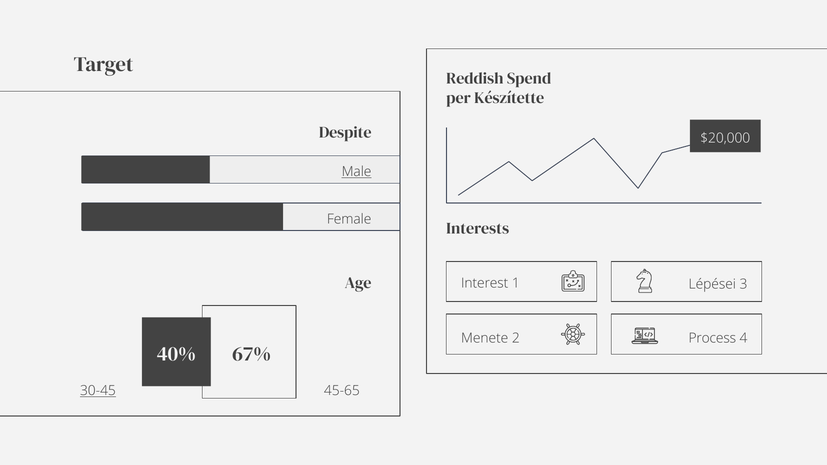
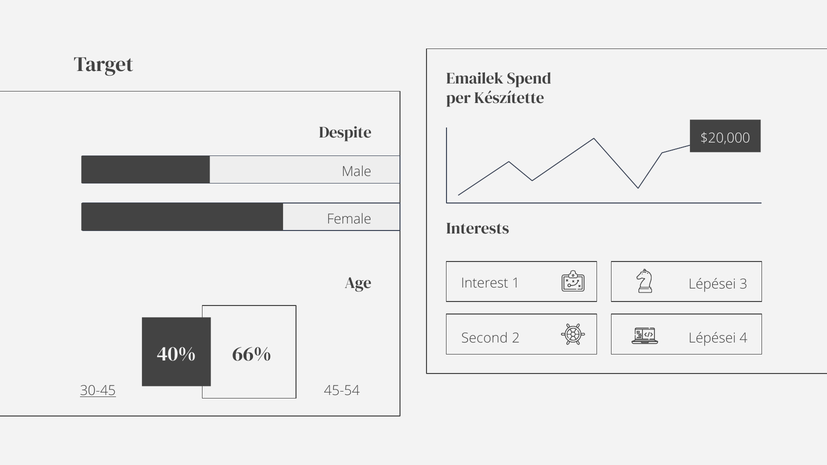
Reddish: Reddish -> Emailek (475, 79)
Male underline: present -> none (357, 172)
Menete: Menete -> Second (485, 338)
2 Process: Process -> Lépései (712, 338)
67%: 67% -> 66% (252, 354)
45-65: 45-65 -> 45-54 (342, 391)
